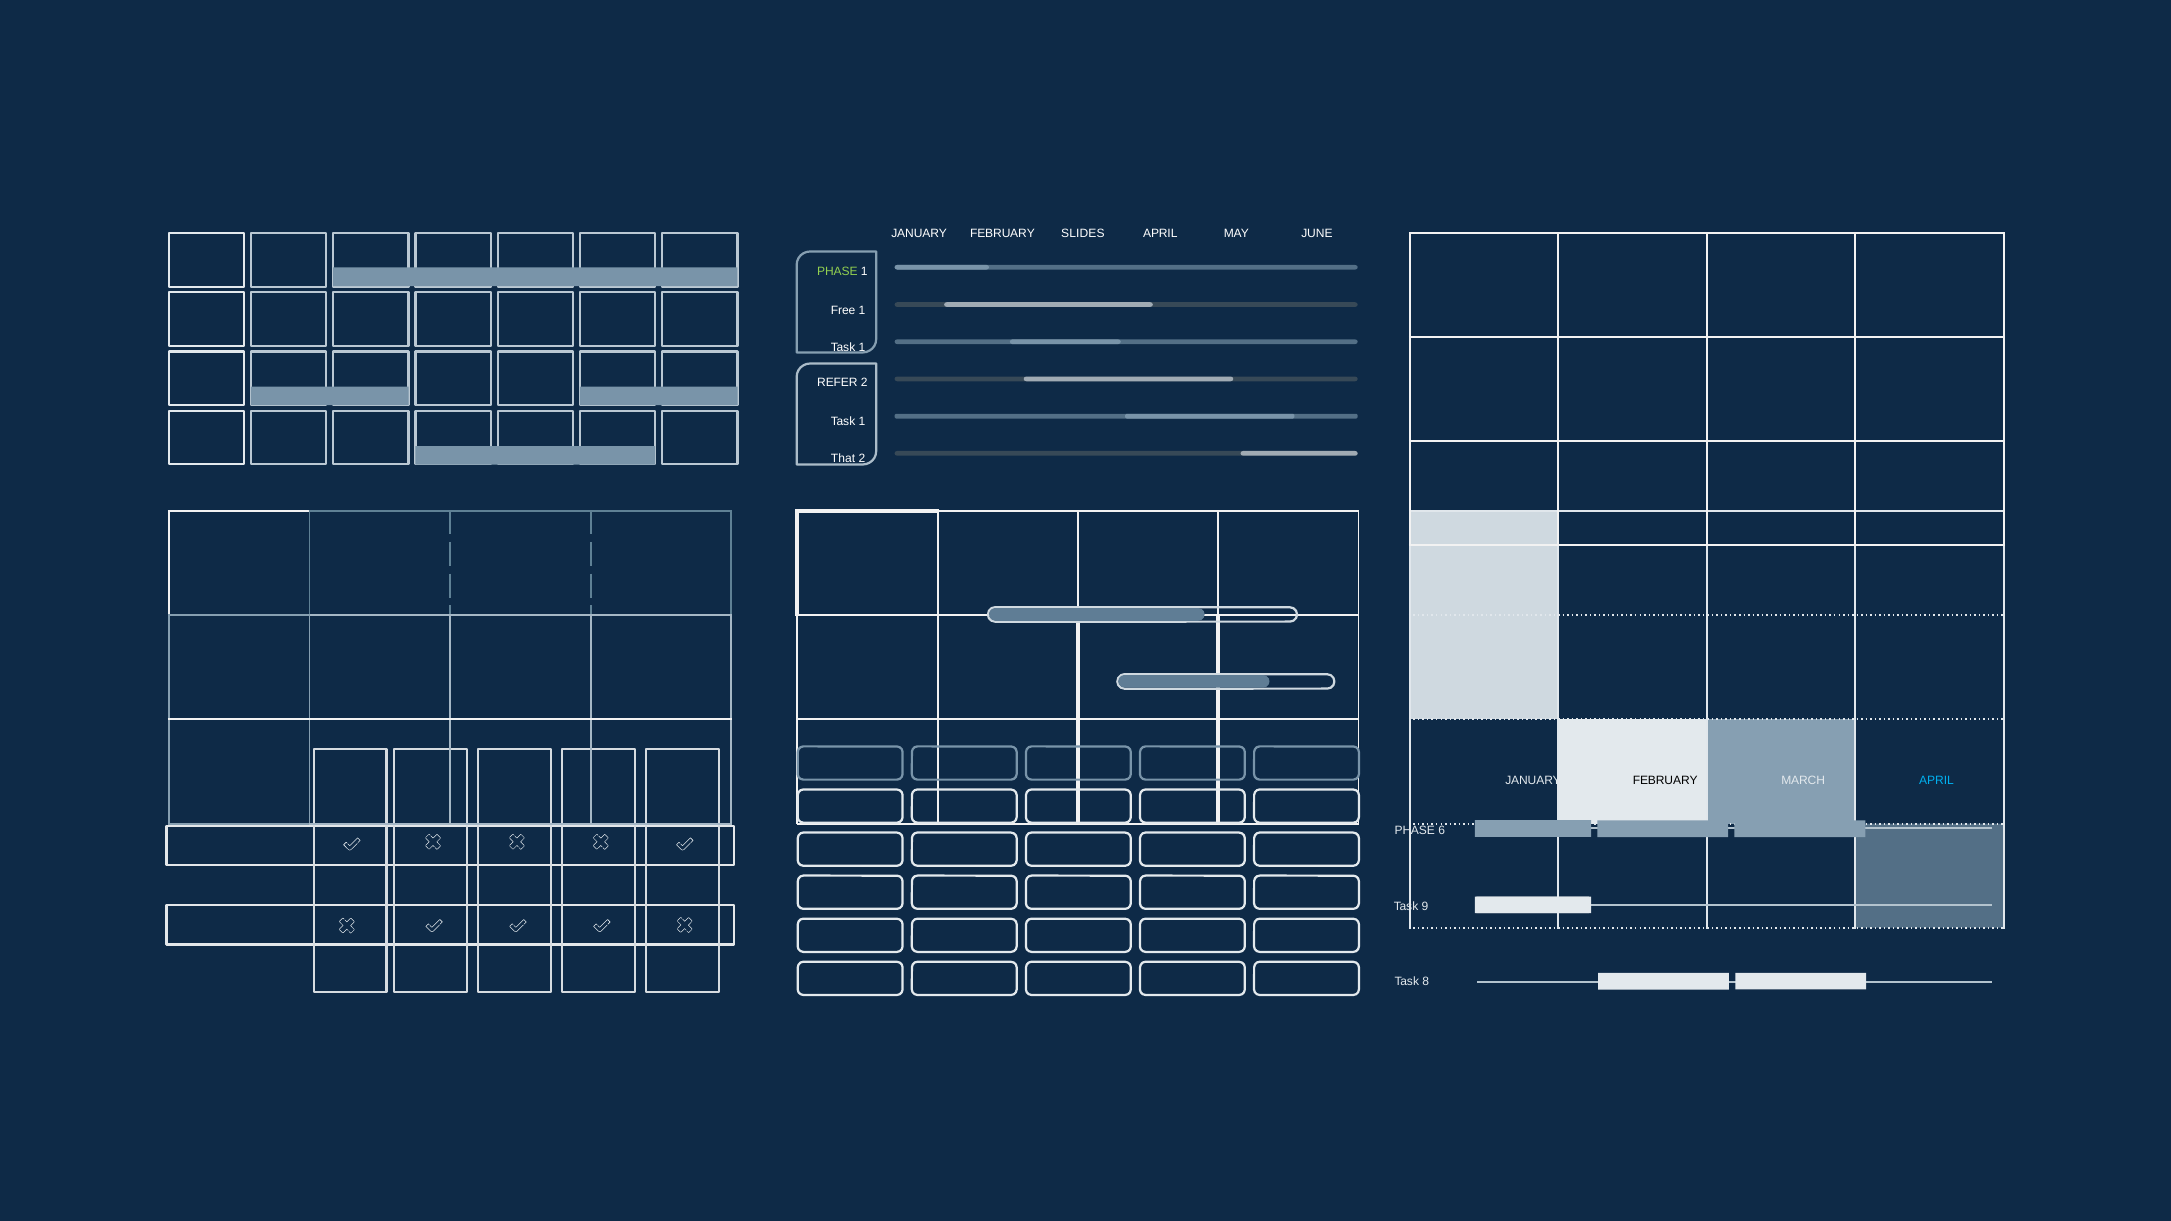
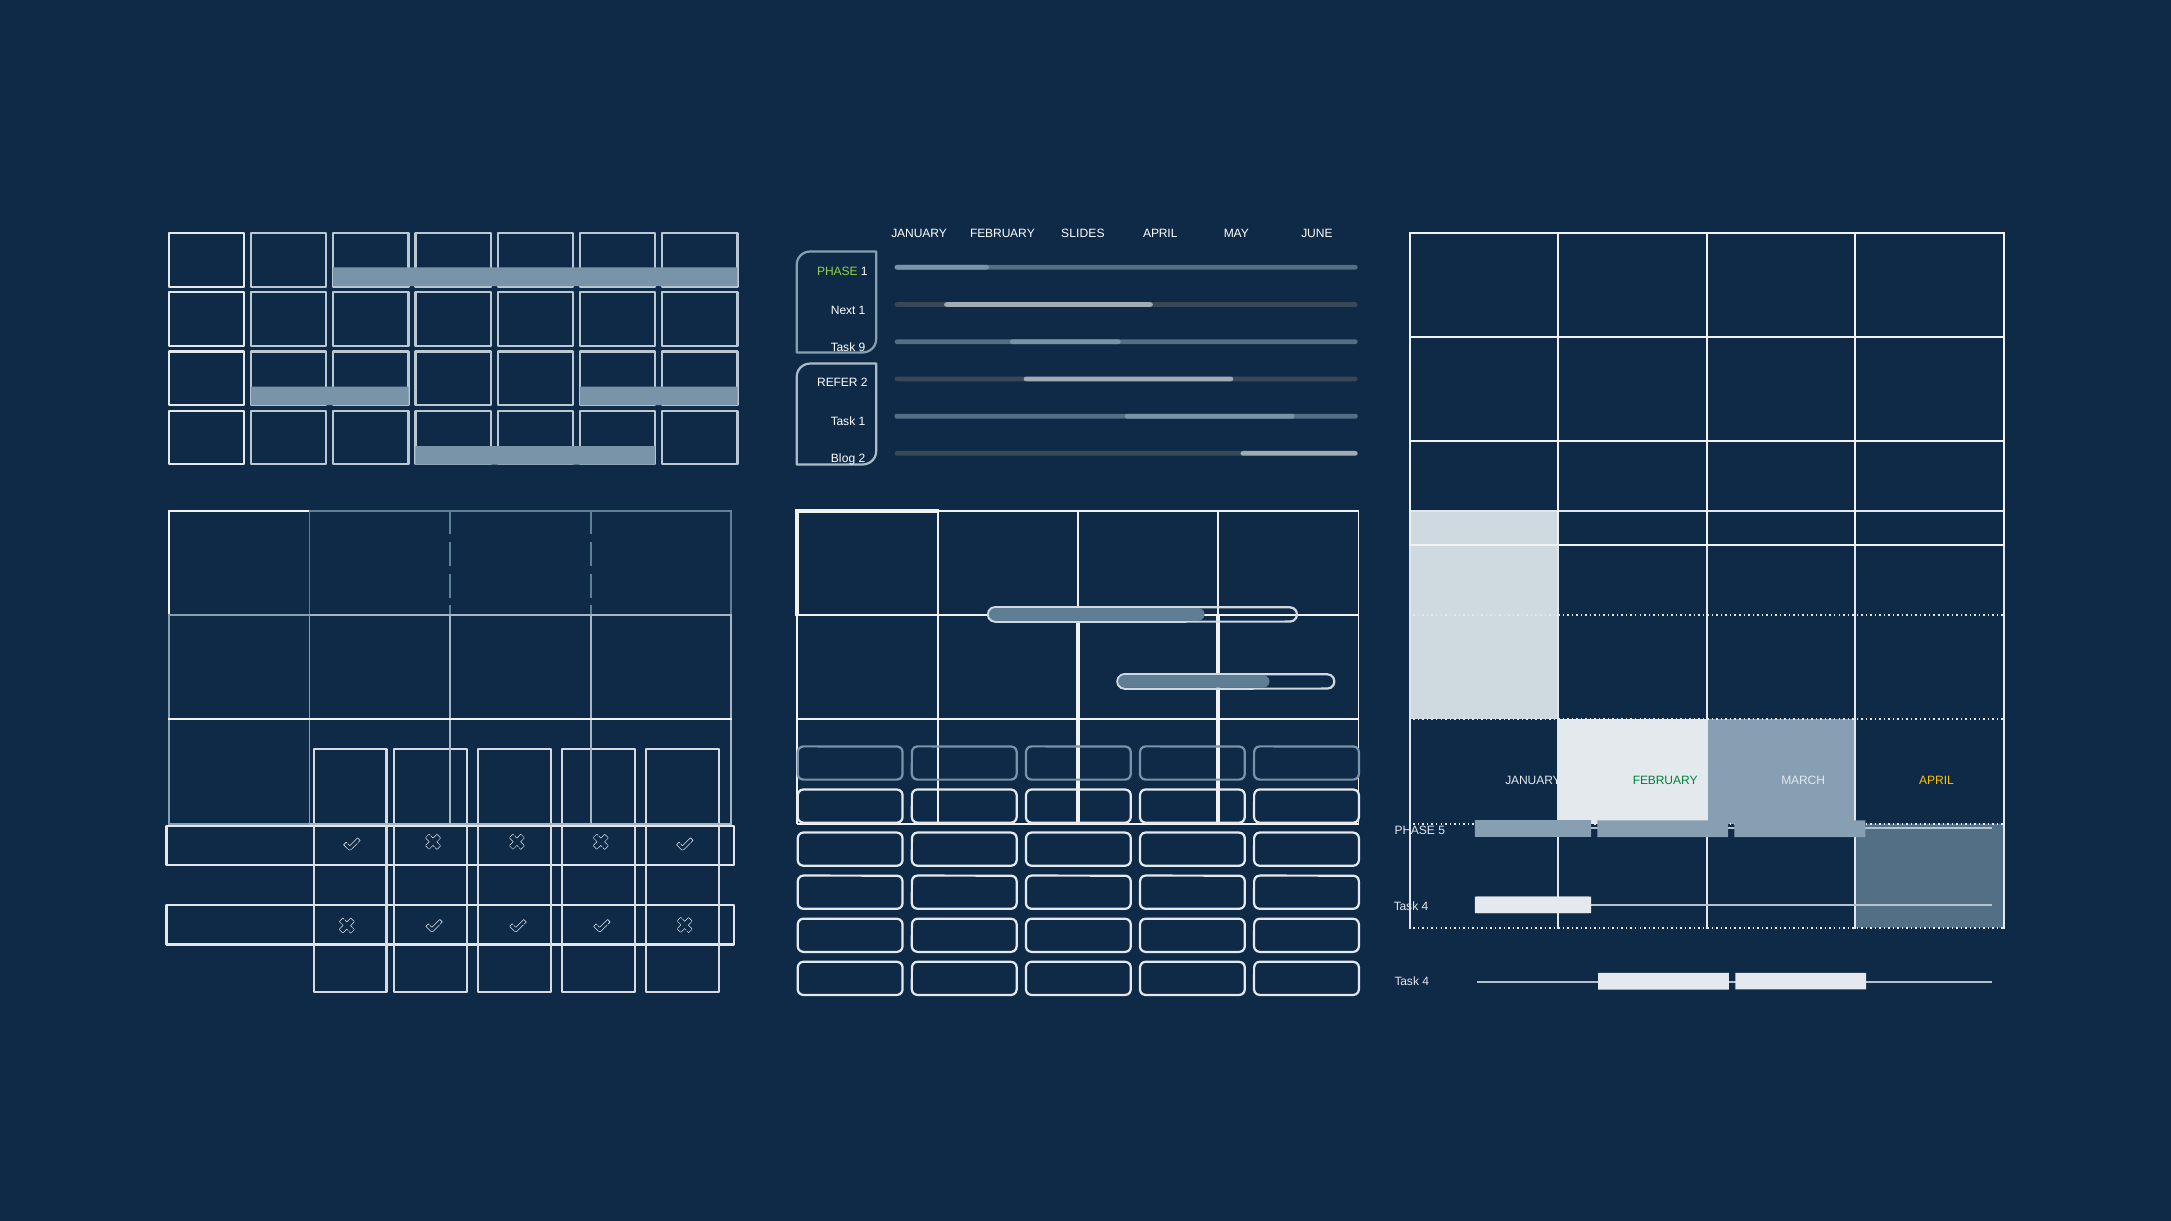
Free: Free -> Next (843, 310)
1: 1 -> 9 (862, 347)
That: That -> Blog (843, 459)
FEBRUARY colour: black -> green (1665, 781)
APRIL colour: light blue -> yellow (1936, 781)
6: 6 -> 5 (1442, 831)
9: 9 -> 4 (1425, 907)
8: 8 -> 4 (1426, 982)
